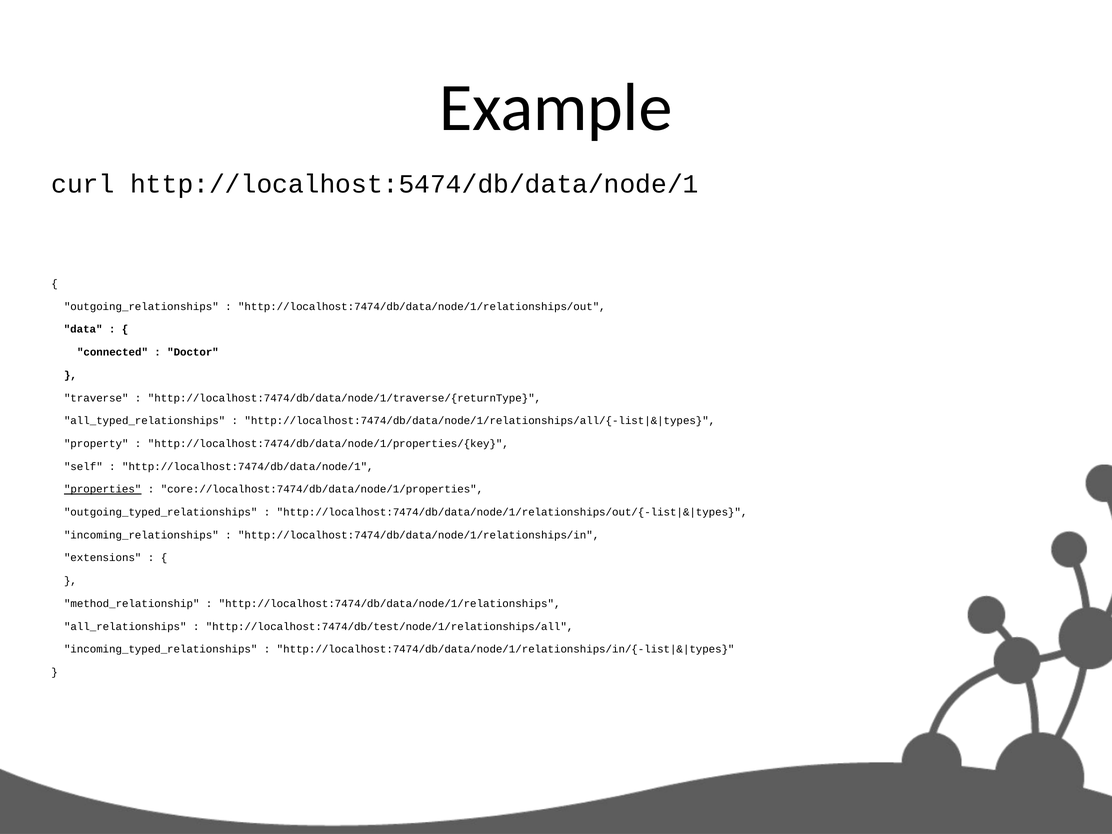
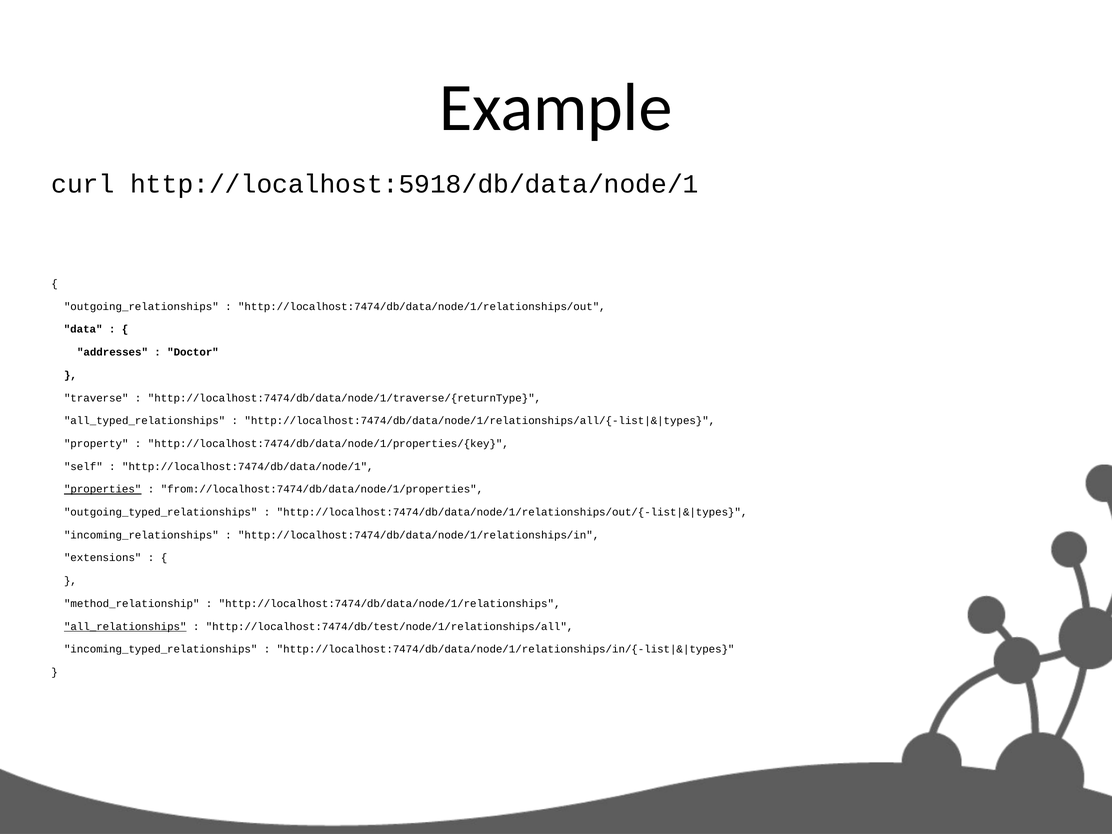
http://localhost:5474/db/data/node/1: http://localhost:5474/db/data/node/1 -> http://localhost:5918/db/data/node/1 (414, 184)
connected: connected -> addresses (113, 352)
core://localhost:7474/db/data/node/1/properties: core://localhost:7474/db/data/node/1/properties -> from://localhost:7474/db/data/node/1/properties (322, 489)
all_relationships underline: none -> present (125, 626)
